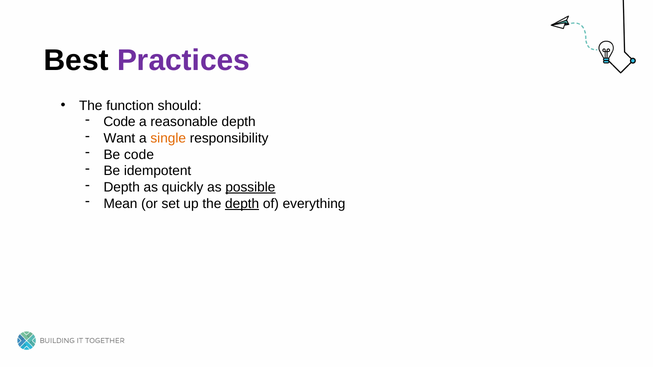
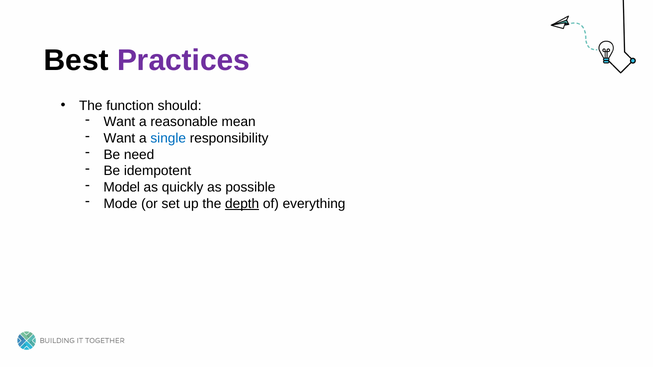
Code: Code -> Want (119, 122)
reasonable depth: depth -> mean (239, 122)
single colour: orange -> blue (168, 138)
Be code: code -> need (139, 155)
Depth: Depth -> Model (122, 187)
possible underline: present -> none (250, 187)
Mean: Mean -> Mode (120, 204)
